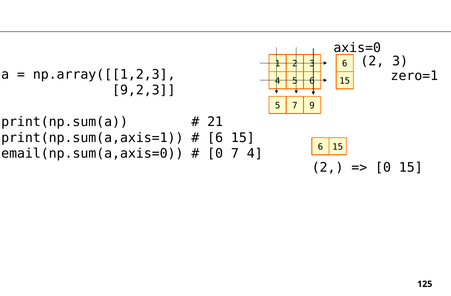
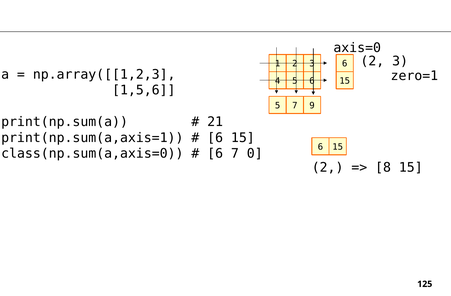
9,2,3: 9,2,3 -> 1,5,6 (144, 90)
email(np.sum(a,axis=0: email(np.sum(a,axis=0 -> class(np.sum(a,axis=0 (92, 154)
0: 0 -> 6 (215, 154)
7 4: 4 -> 0 (255, 154)
0: 0 -> 8 (383, 168)
